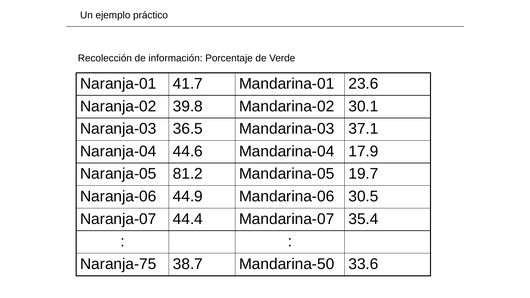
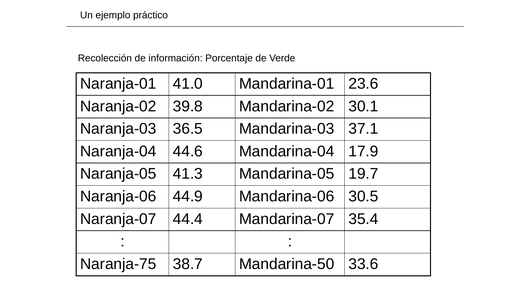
41.7: 41.7 -> 41.0 (188, 84)
81.2: 81.2 -> 41.3 (188, 174)
